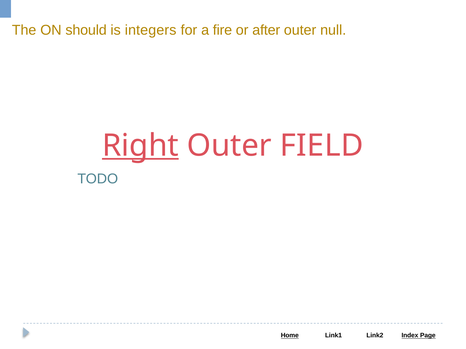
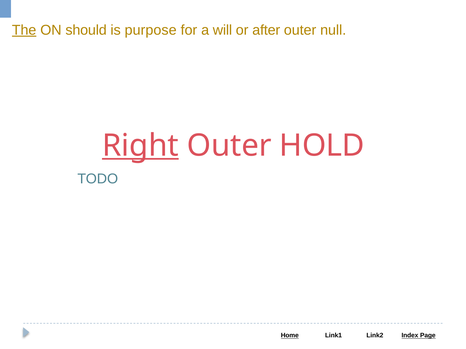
The underline: none -> present (24, 30)
integers: integers -> purpose (151, 30)
fire: fire -> will (222, 30)
FIELD: FIELD -> HOLD (322, 146)
